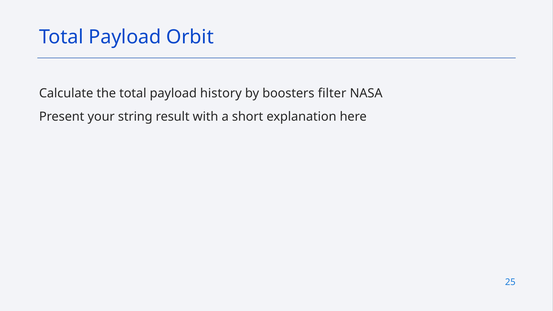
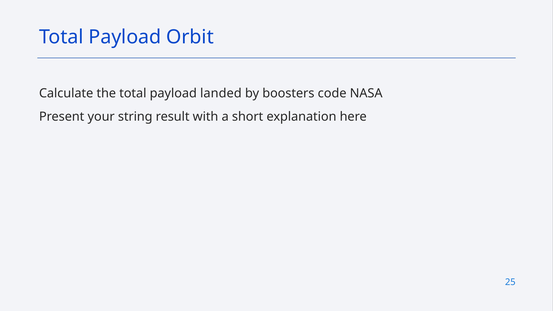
history: history -> landed (221, 93)
filter: filter -> code (332, 93)
